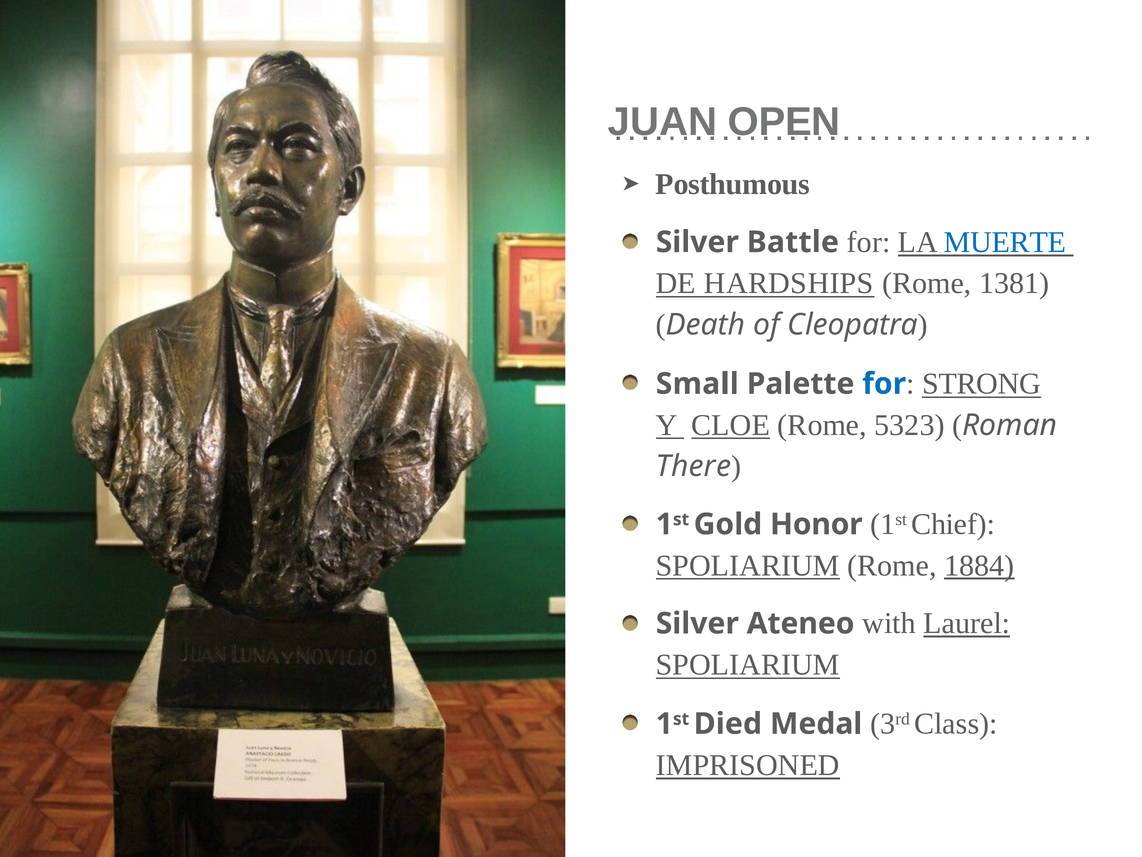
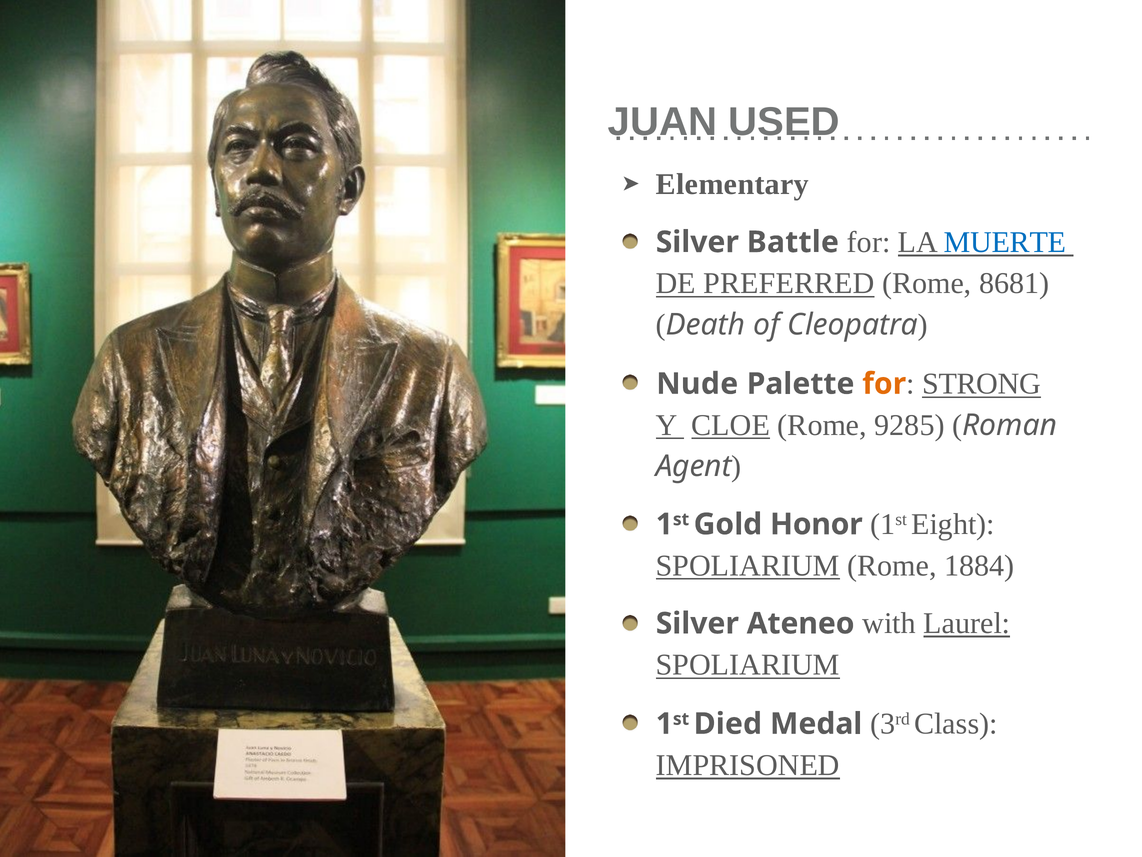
OPEN: OPEN -> USED (784, 122)
Posthumous: Posthumous -> Elementary (732, 184)
HARDSHIPS: HARDSHIPS -> PREFERRED (789, 283)
1381: 1381 -> 8681 (1014, 283)
Small: Small -> Nude (697, 384)
for colour: blue -> orange (884, 384)
5323: 5323 -> 9285 (909, 425)
There: There -> Agent (694, 466)
Chief: Chief -> Eight (953, 524)
1884 underline: present -> none (979, 565)
